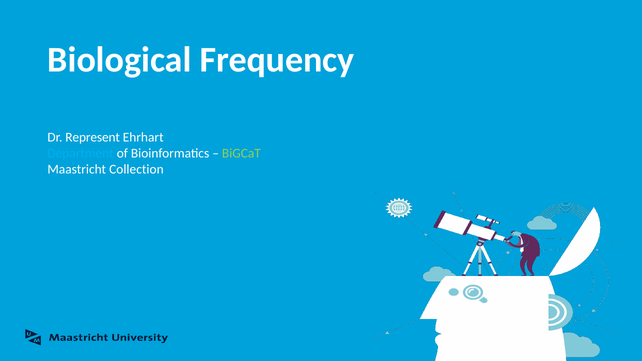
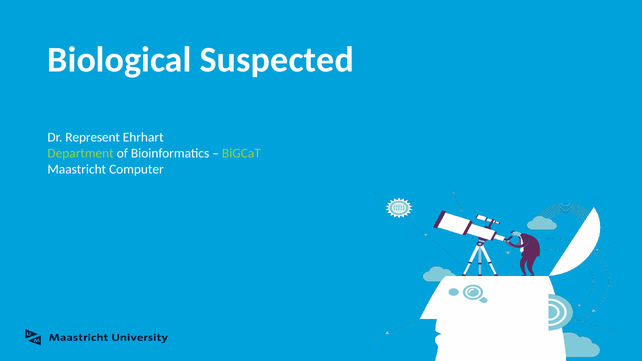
Frequency: Frequency -> Suspected (277, 60)
Department colour: light blue -> light green (81, 153)
Collection: Collection -> Computer (136, 170)
